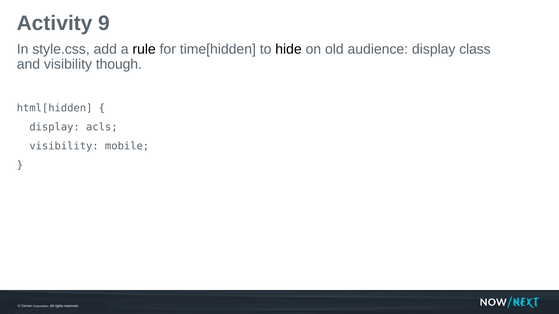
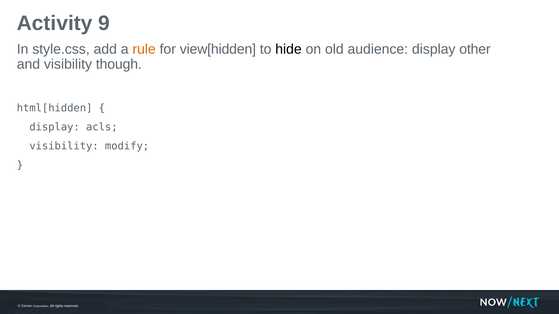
rule colour: black -> orange (144, 49)
time[hidden: time[hidden -> view[hidden (218, 49)
class: class -> other (475, 49)
mobile: mobile -> modify (127, 146)
